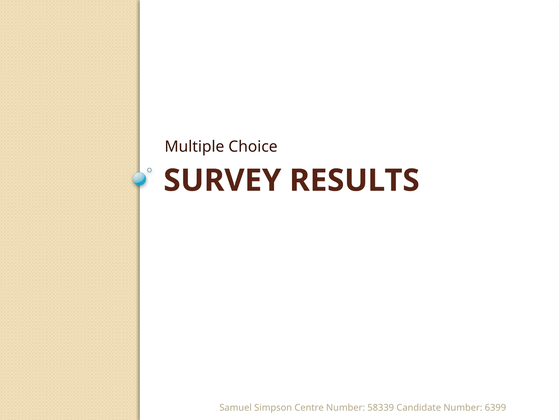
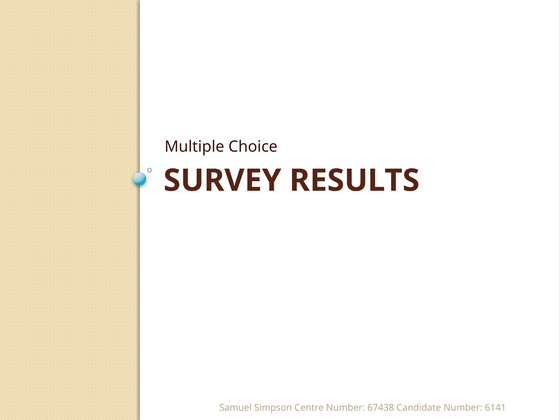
58339: 58339 -> 67438 (381, 408)
6399: 6399 -> 6141 (495, 408)
